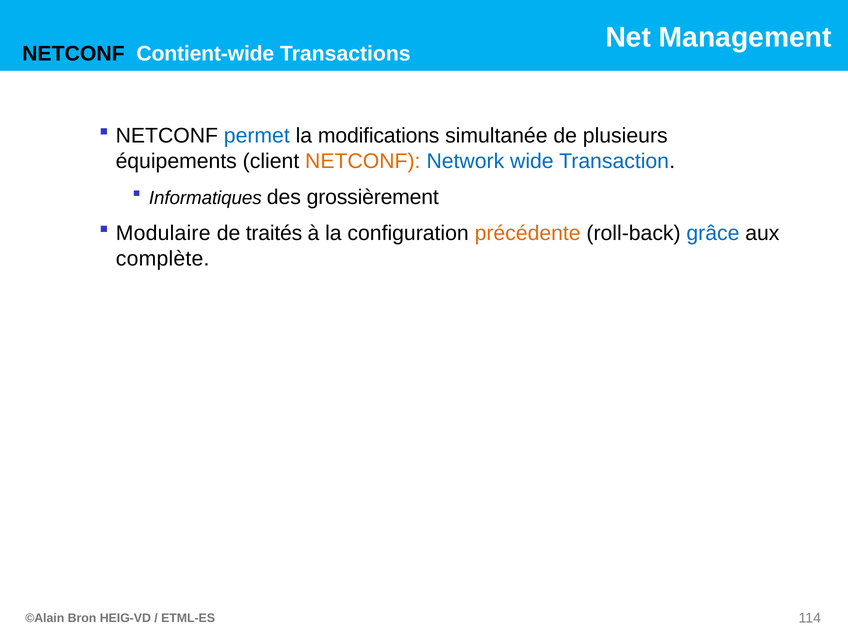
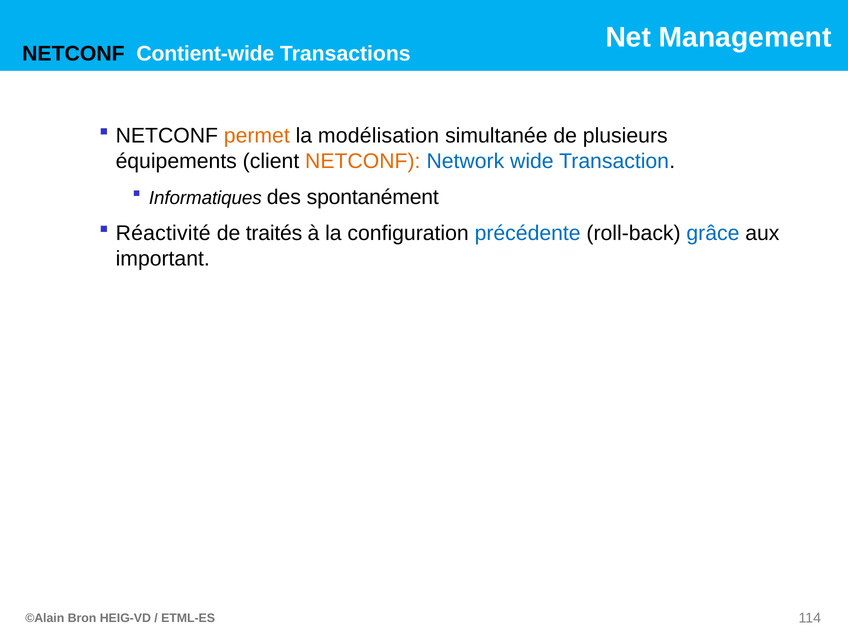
permet colour: blue -> orange (257, 136)
modifications: modifications -> modélisation (379, 136)
grossièrement: grossièrement -> spontanément (373, 197)
Modulaire: Modulaire -> Réactivité (163, 233)
précédente colour: orange -> blue (528, 233)
complète: complète -> important (163, 259)
